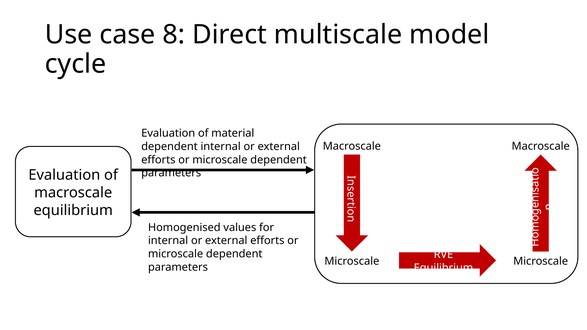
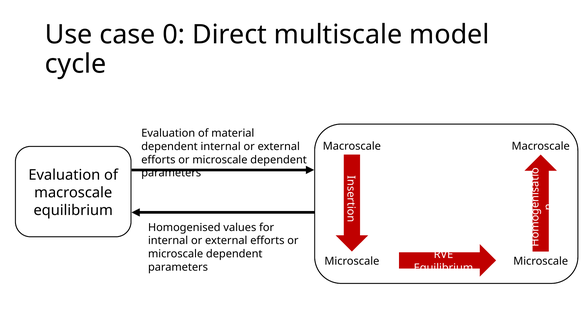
8: 8 -> 0 (174, 35)
